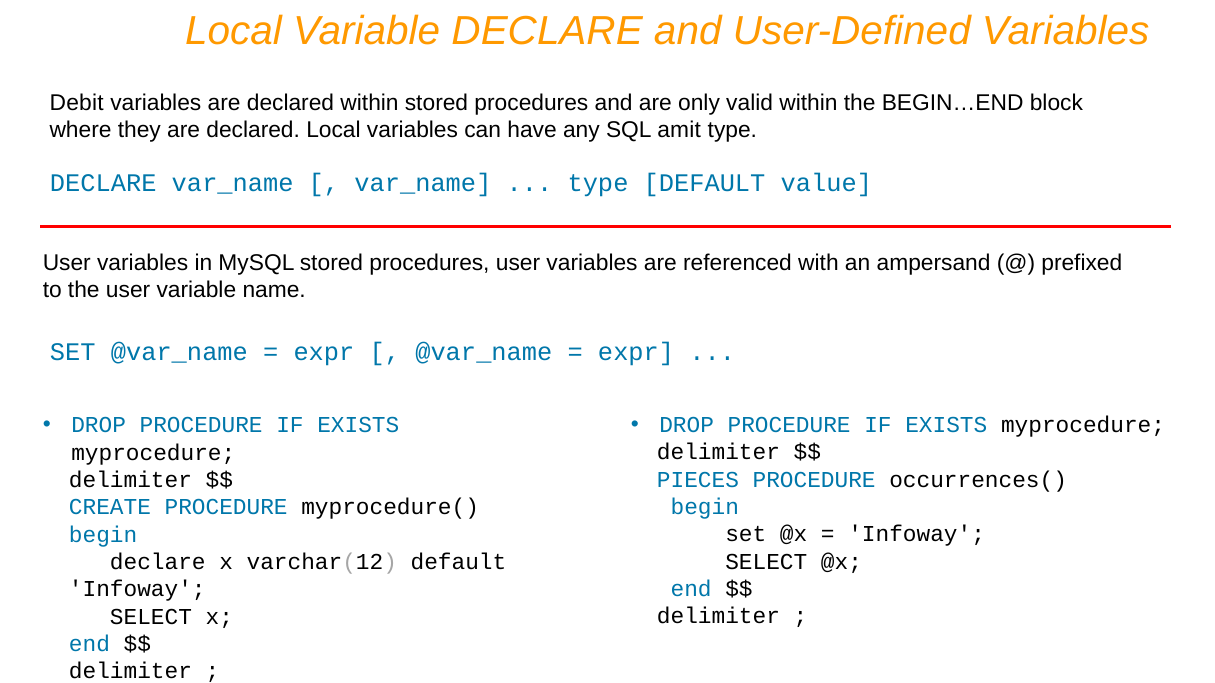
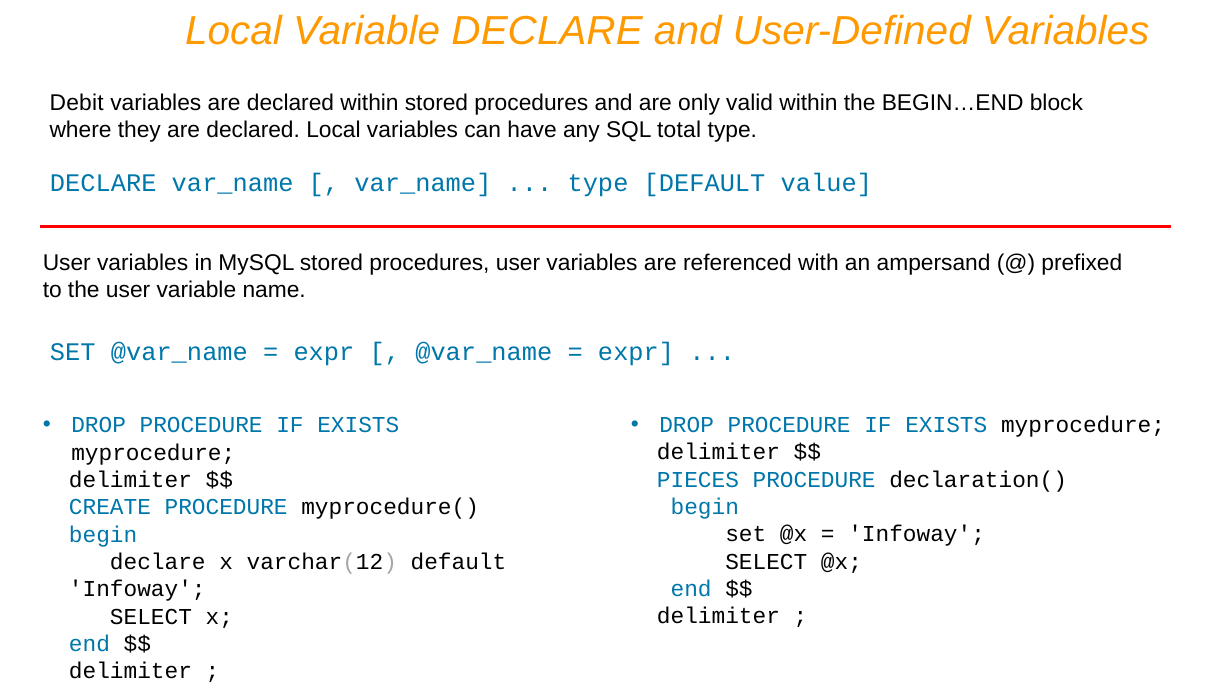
amit: amit -> total (679, 131)
occurrences(: occurrences( -> declaration( (978, 480)
